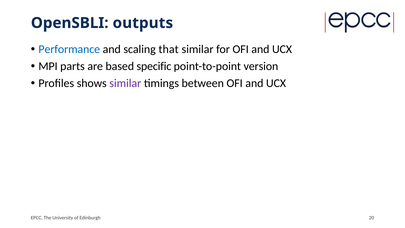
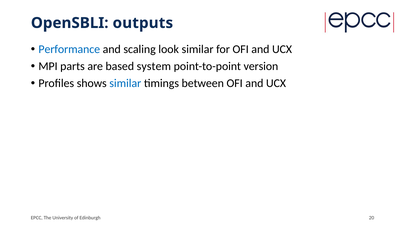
that: that -> look (169, 49)
specific: specific -> system (154, 66)
similar colour: purple -> blue (125, 83)
